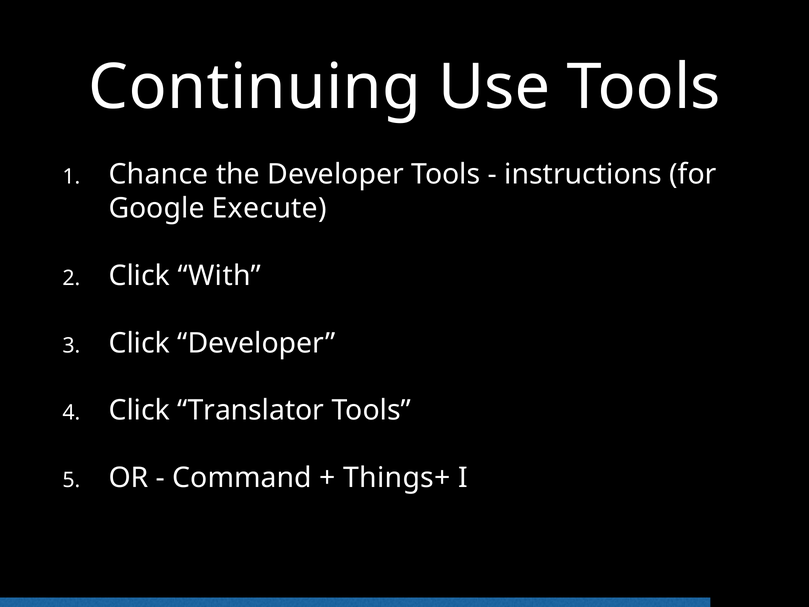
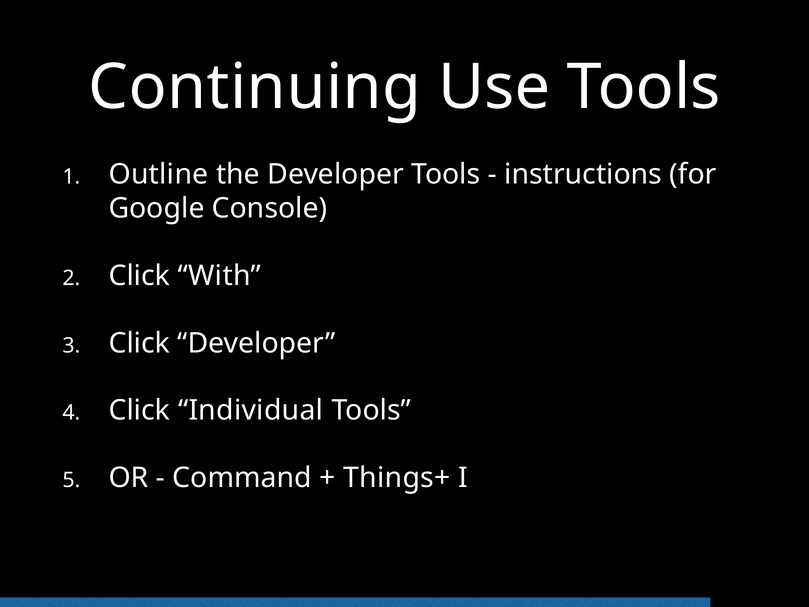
Chance: Chance -> Outline (159, 174)
Execute: Execute -> Console (269, 208)
Translator: Translator -> Individual (251, 410)
